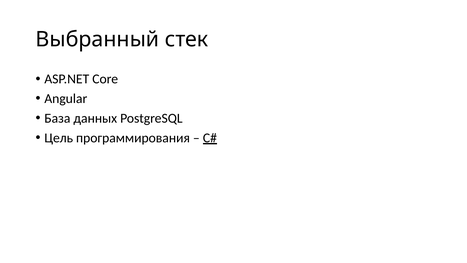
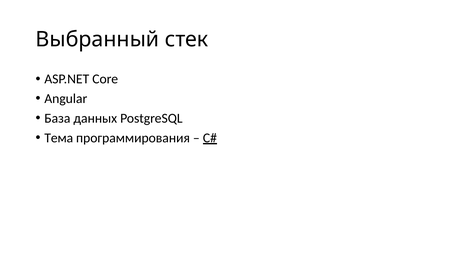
Цель: Цель -> Тема (59, 138)
